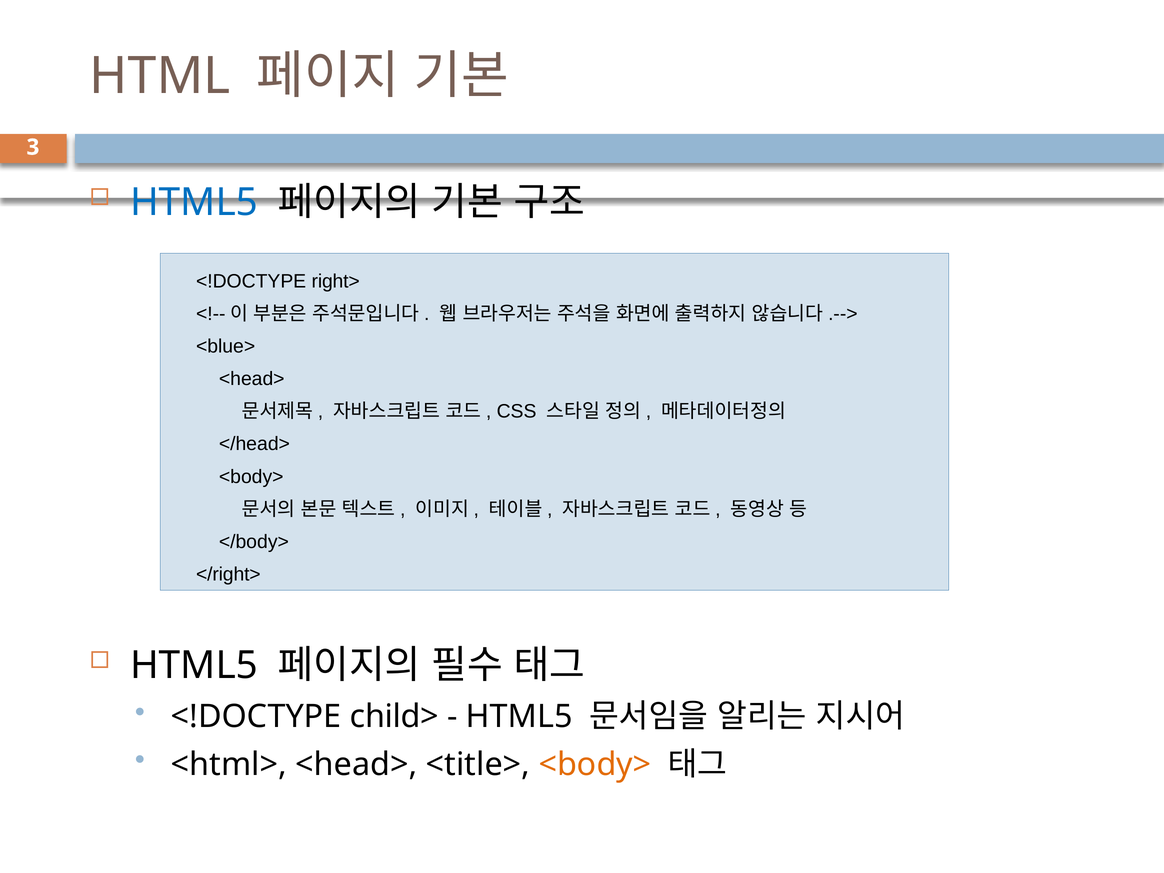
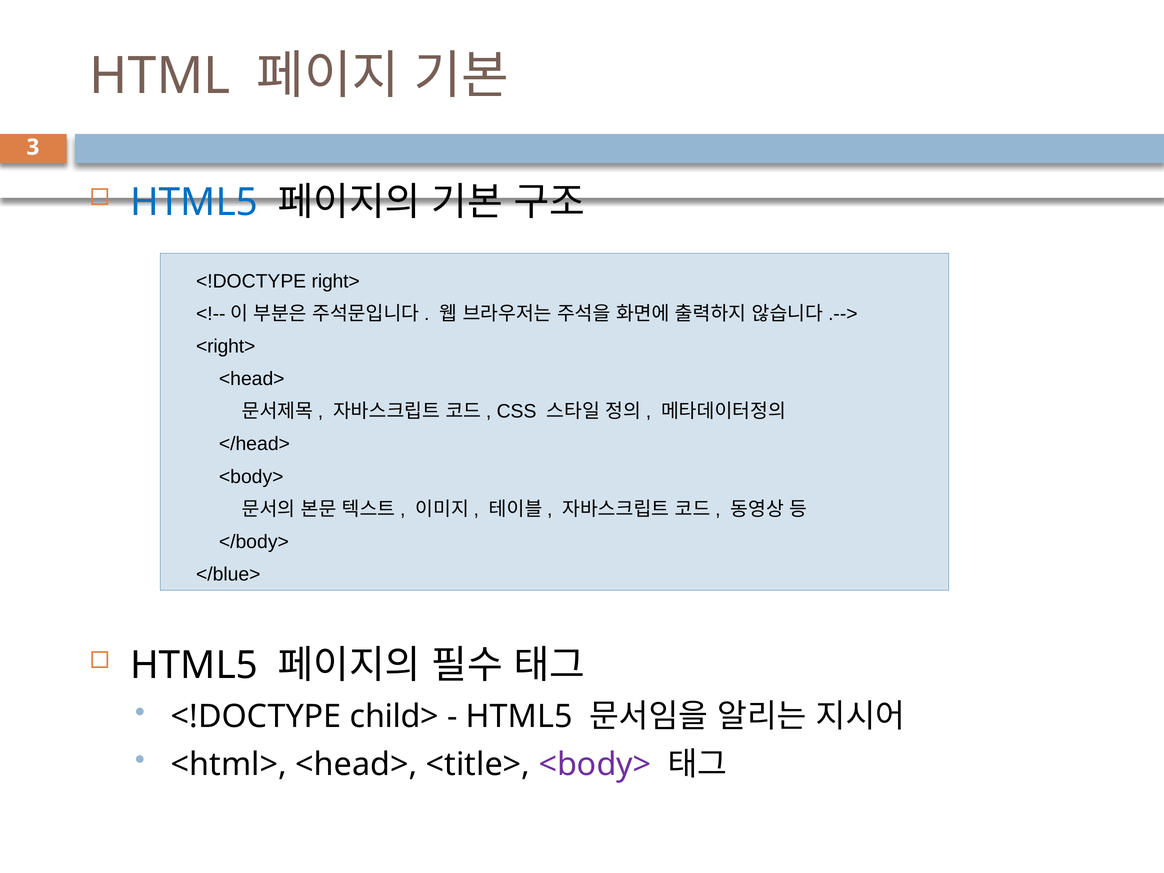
<blue>: <blue> -> <right> (226, 346)
</right>: </right> -> </blue> (228, 574)
<body> colour: orange -> purple (595, 764)
